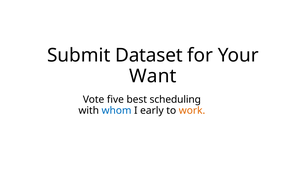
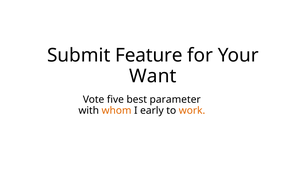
Dataset: Dataset -> Feature (149, 55)
scheduling: scheduling -> parameter (175, 99)
whom colour: blue -> orange (117, 110)
